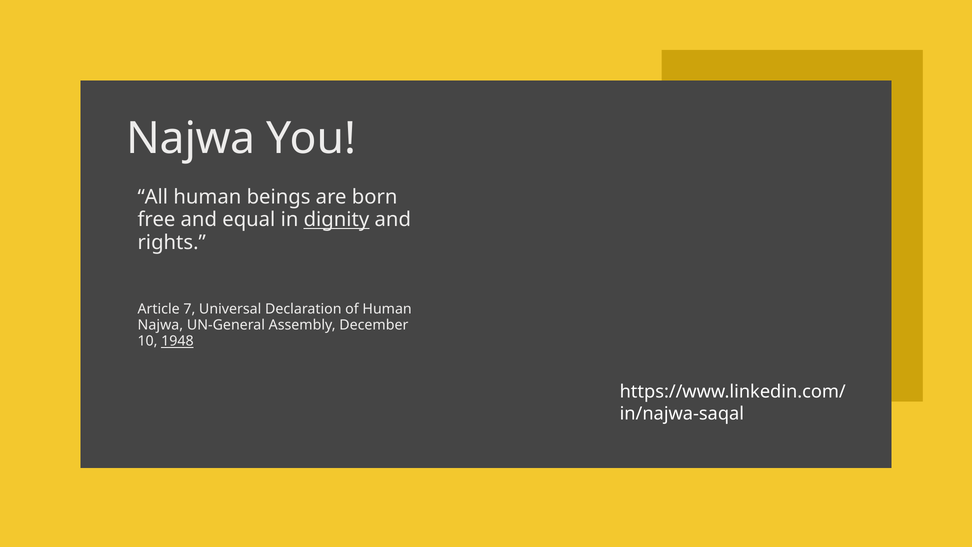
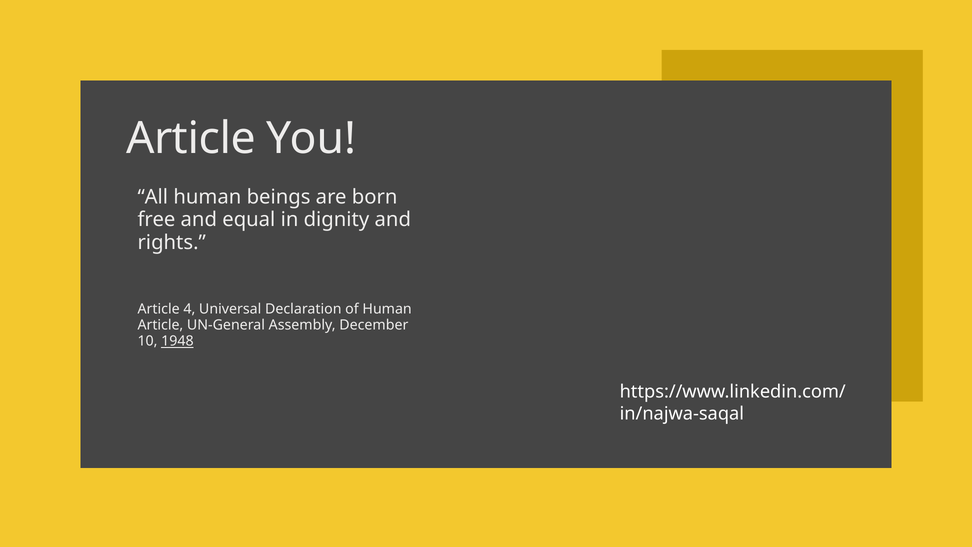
Najwa: Najwa -> Article (191, 139)
dignity underline: present -> none (336, 220)
7: 7 -> 4 (189, 309)
Najwa: Najwa -> Article (160, 325)
